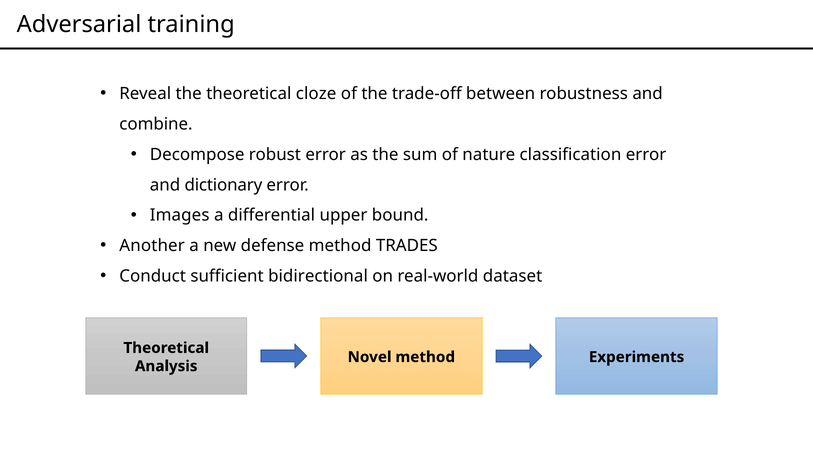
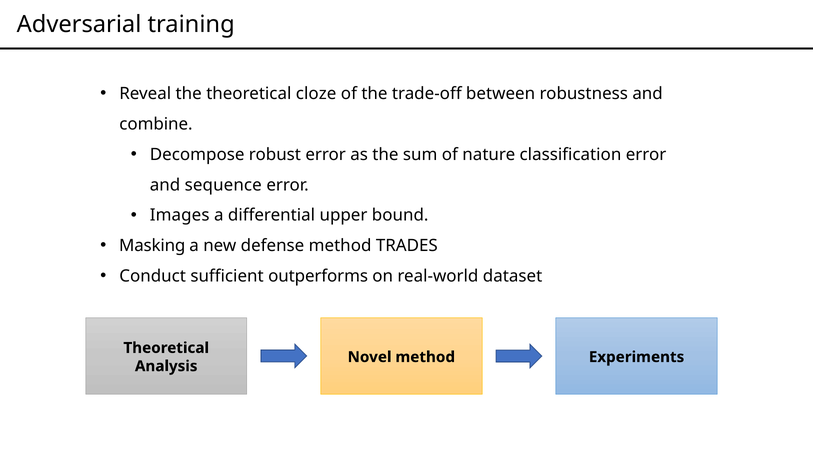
dictionary: dictionary -> sequence (223, 185)
Another: Another -> Masking (152, 246)
bidirectional: bidirectional -> outperforms (318, 277)
